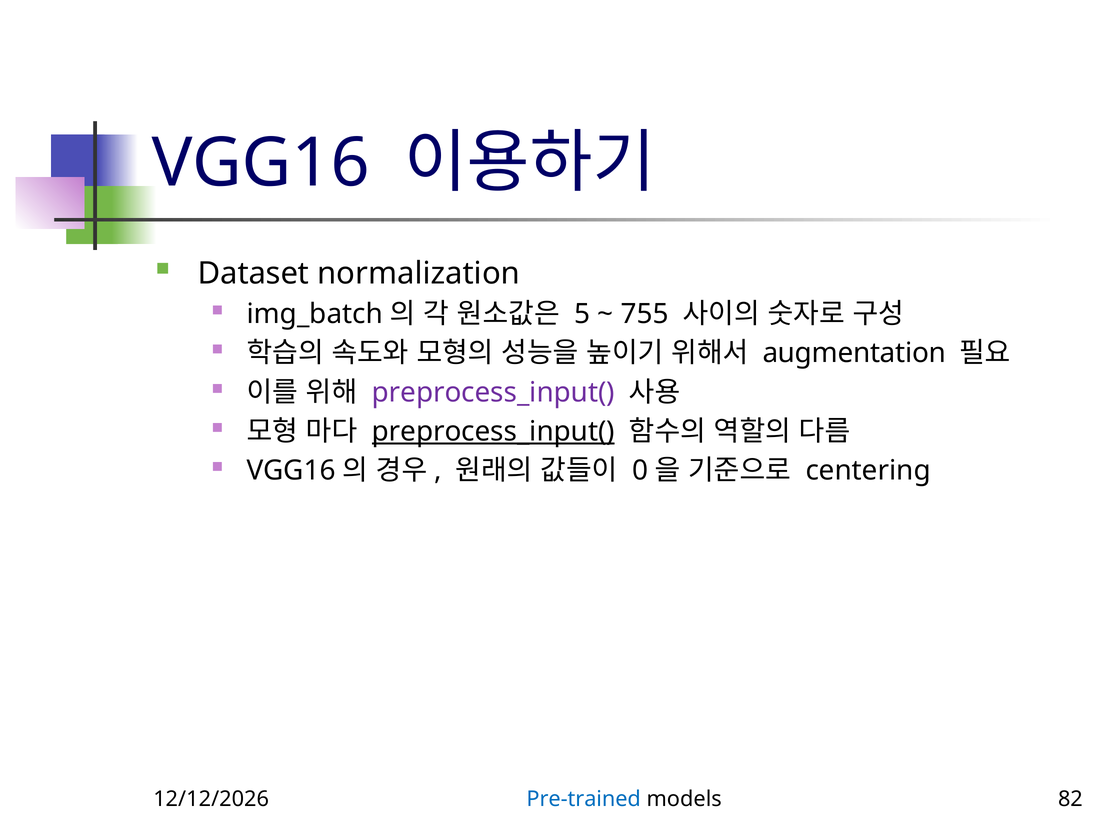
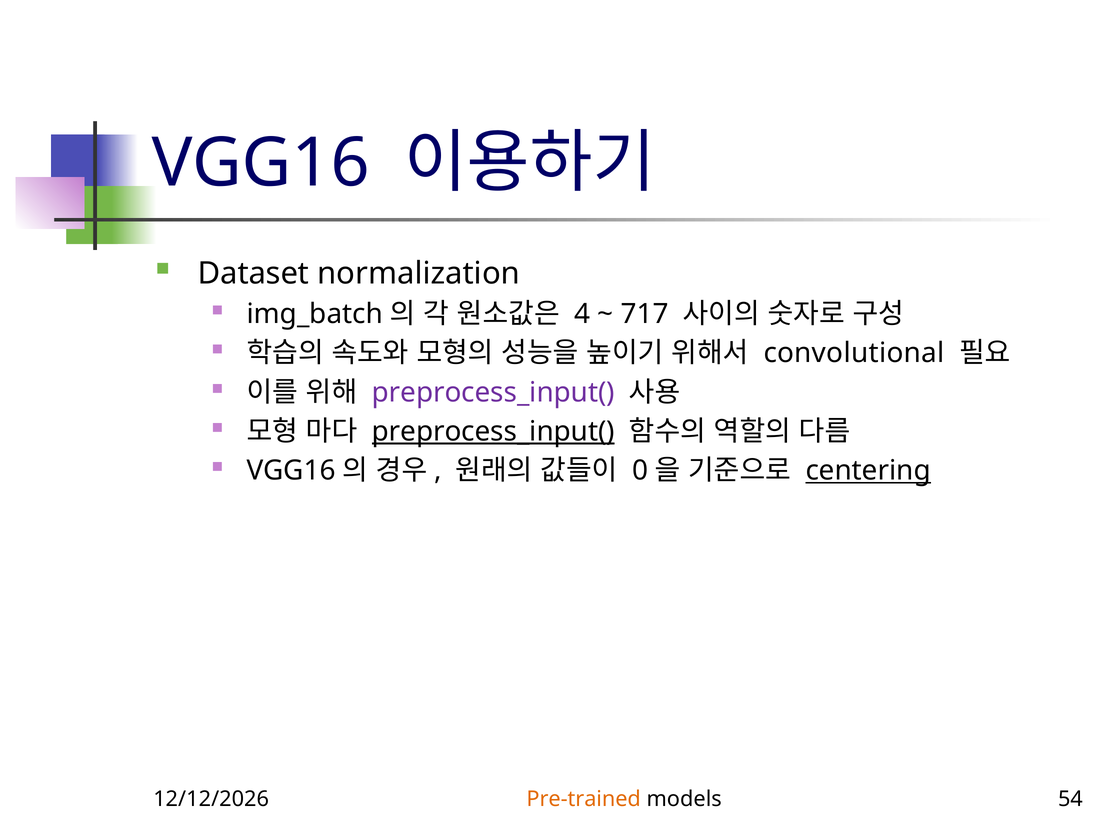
5: 5 -> 4 (582, 314)
755: 755 -> 717 (645, 314)
augmentation: augmentation -> convolutional (854, 353)
centering underline: none -> present (868, 470)
Pre-trained colour: blue -> orange (584, 799)
82: 82 -> 54 (1070, 799)
